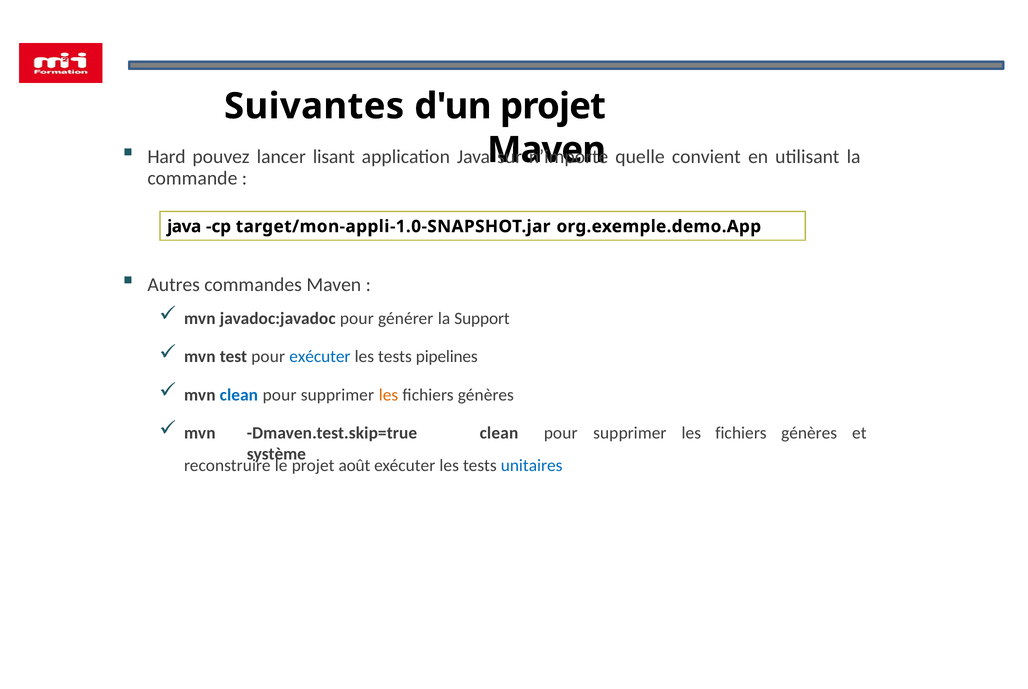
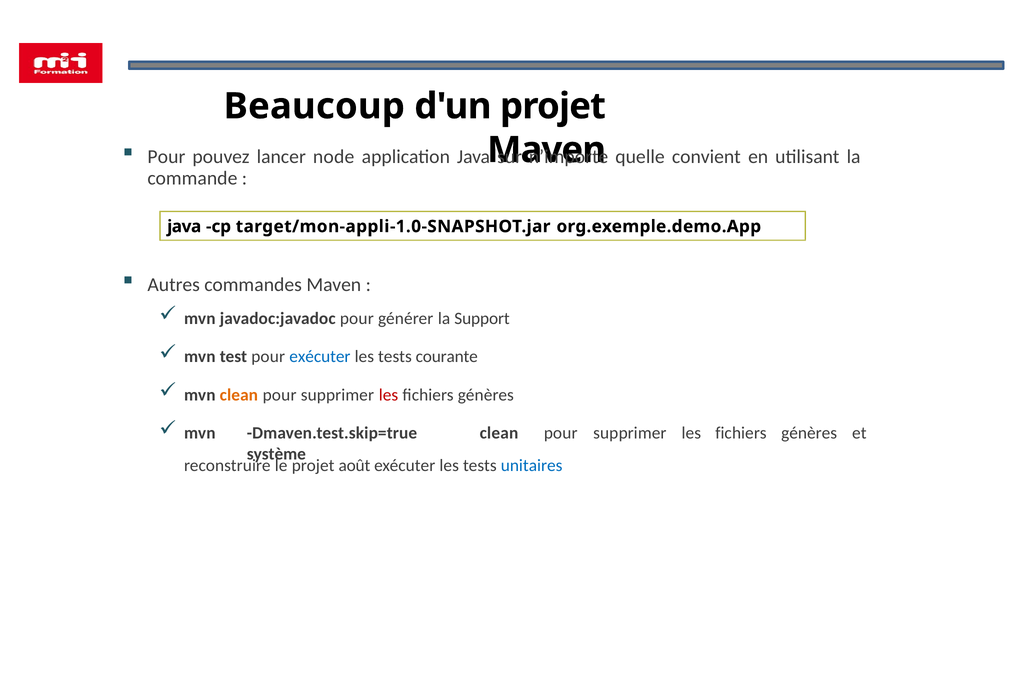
Suivantes: Suivantes -> Beaucoup (314, 106)
Hard: Hard -> Pour (166, 157)
lisant: lisant -> node (334, 157)
pipelines: pipelines -> courante (447, 357)
clean colour: blue -> orange (239, 395)
les colour: orange -> red (388, 395)
